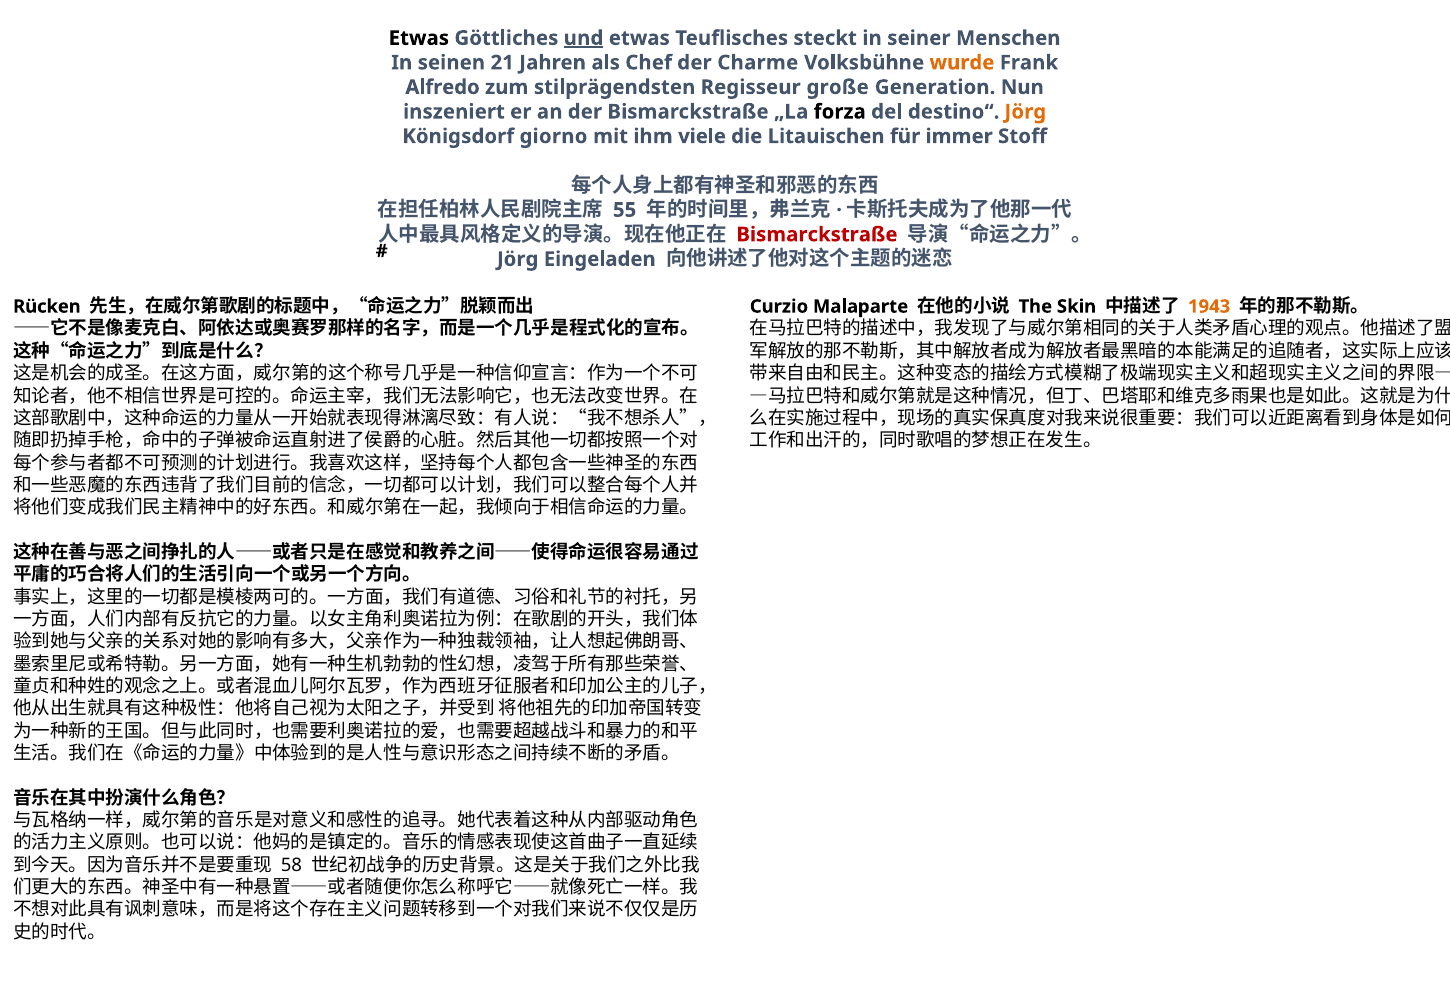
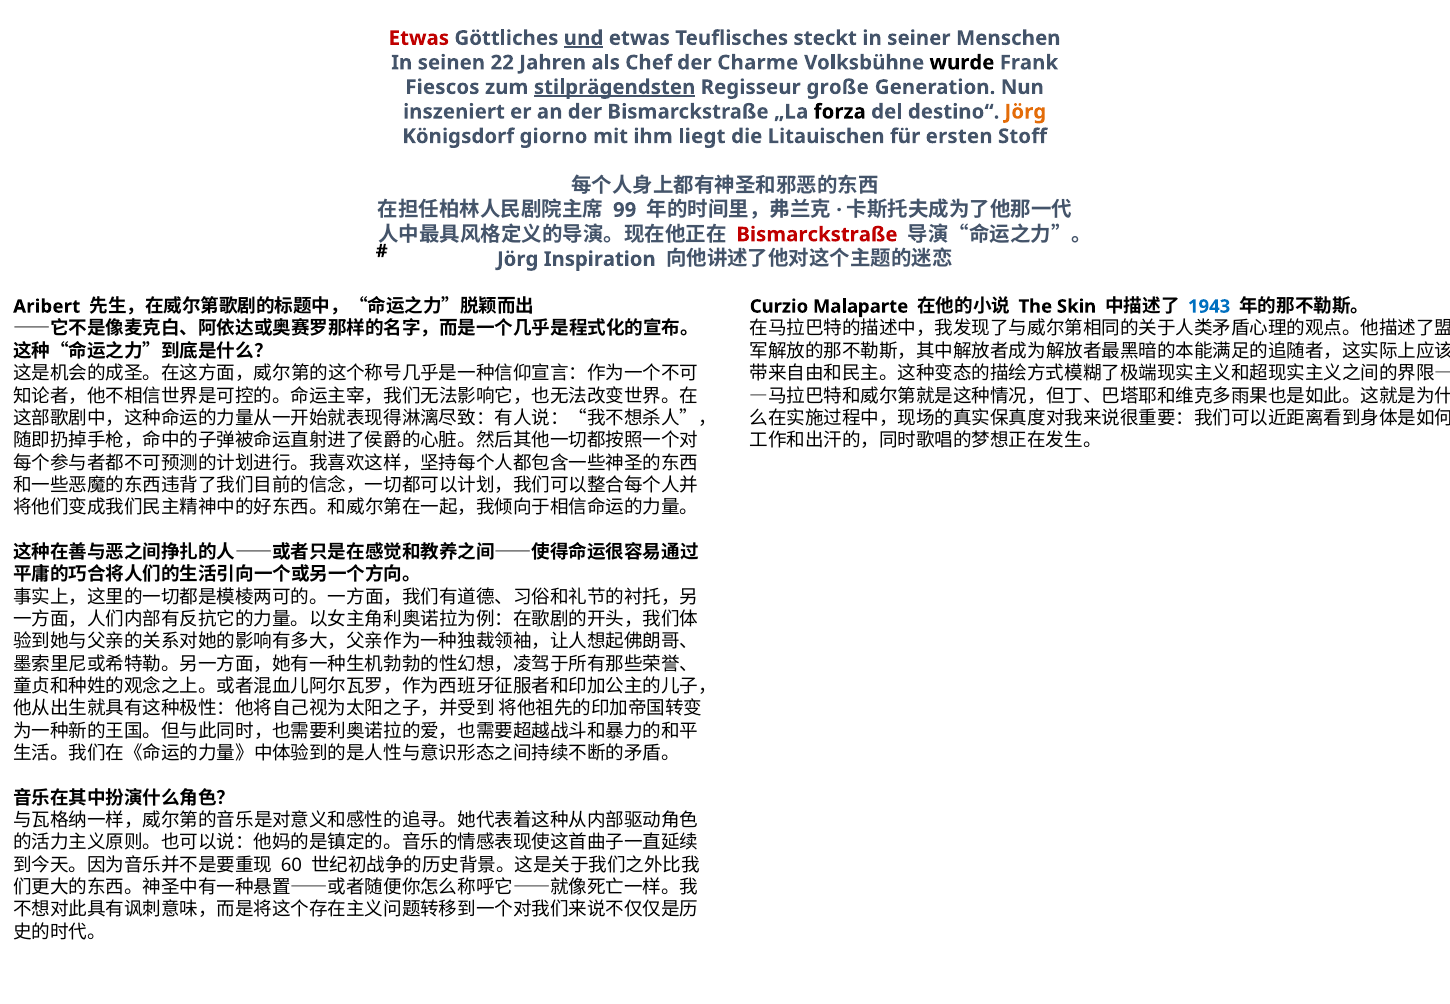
Etwas colour: black -> red (419, 38)
21: 21 -> 22 (502, 63)
wurde colour: orange -> black (962, 63)
Alfredo: Alfredo -> Fiescos (442, 87)
stilprägendsten underline: none -> present (615, 87)
viele: viele -> liegt (702, 136)
immer: immer -> ersten (959, 136)
55: 55 -> 99 (625, 210)
Eingeladen: Eingeladen -> Inspiration (600, 259)
Rücken: Rücken -> Aribert (47, 306)
1943 colour: orange -> blue (1209, 306)
58: 58 -> 60 (291, 865)
